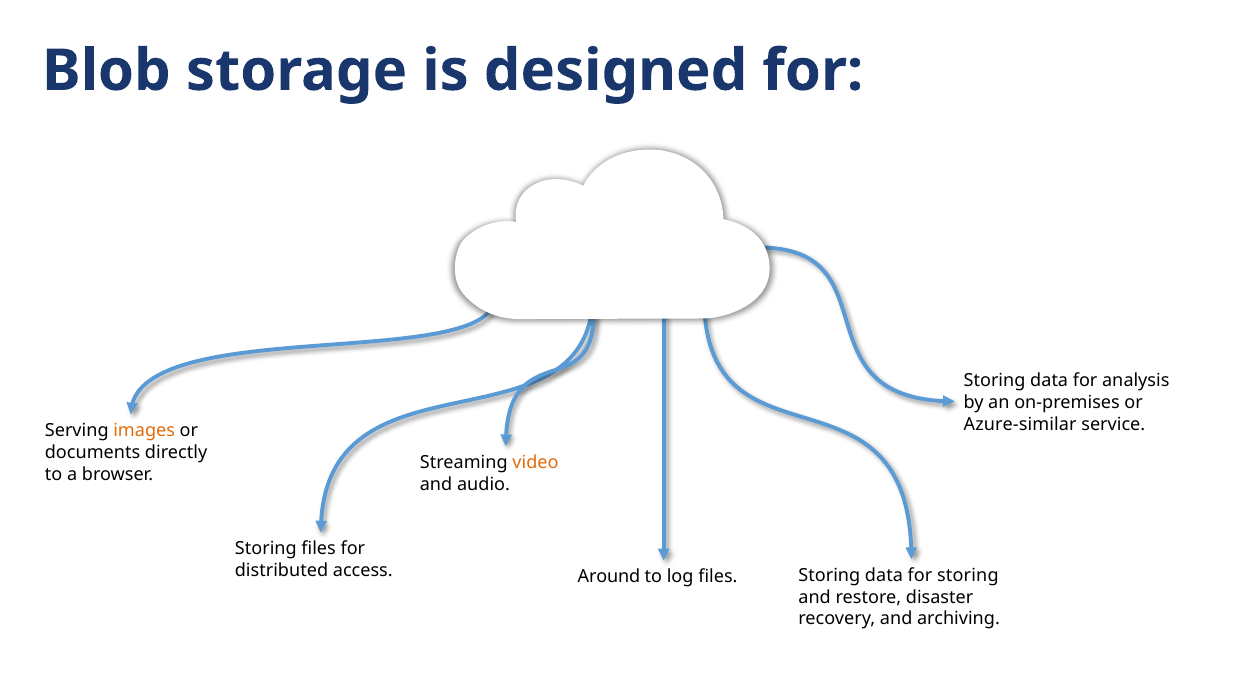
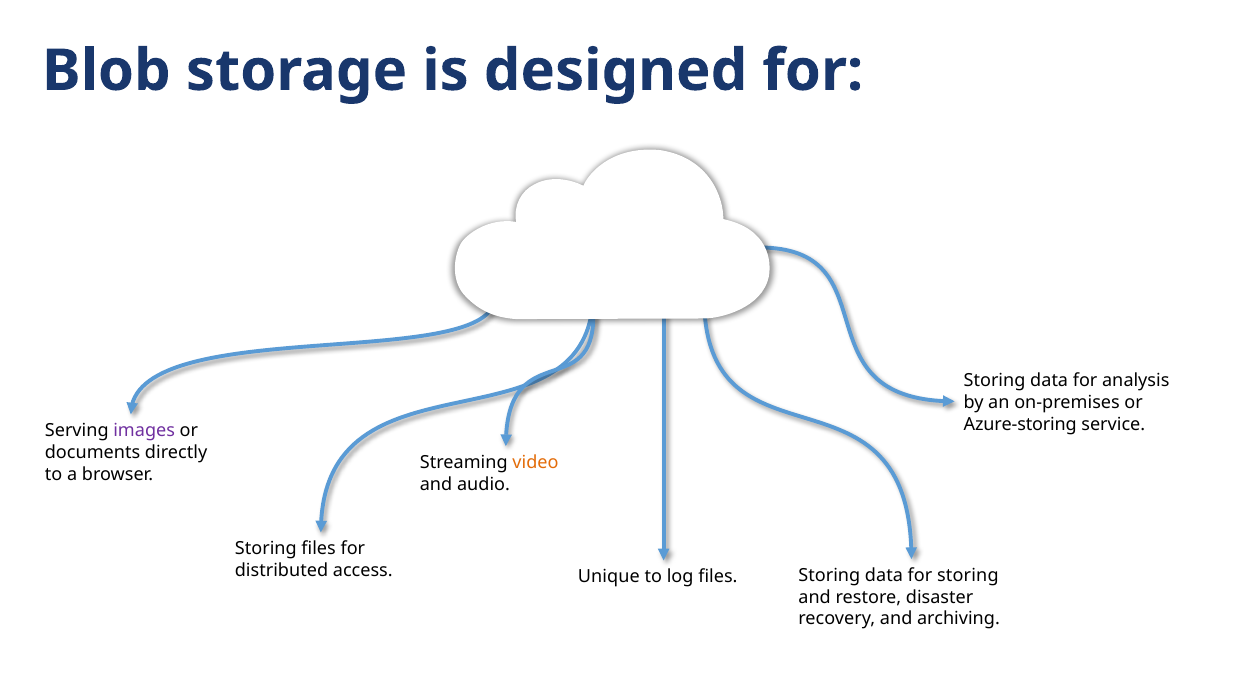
Azure-similar: Azure-similar -> Azure-storing (1020, 424)
images colour: orange -> purple (144, 431)
Around: Around -> Unique (609, 577)
